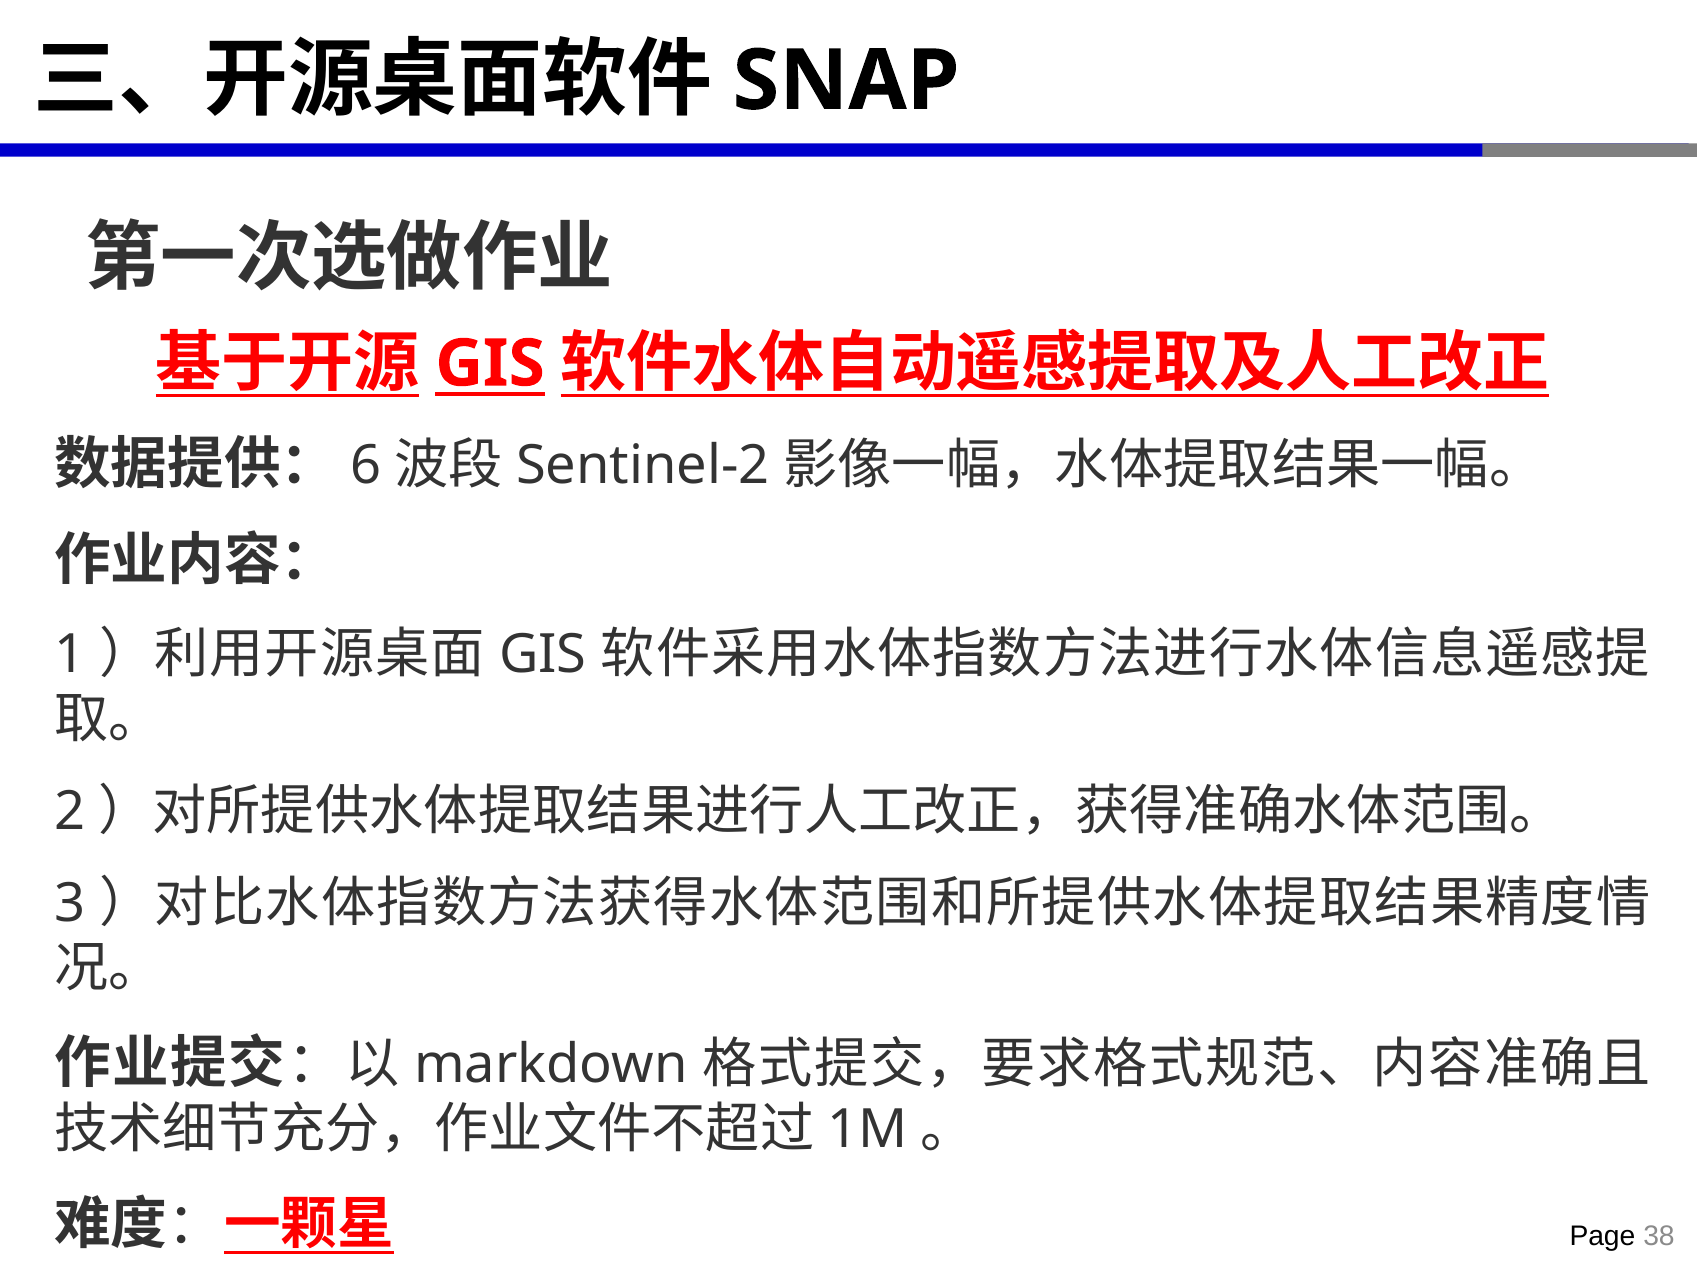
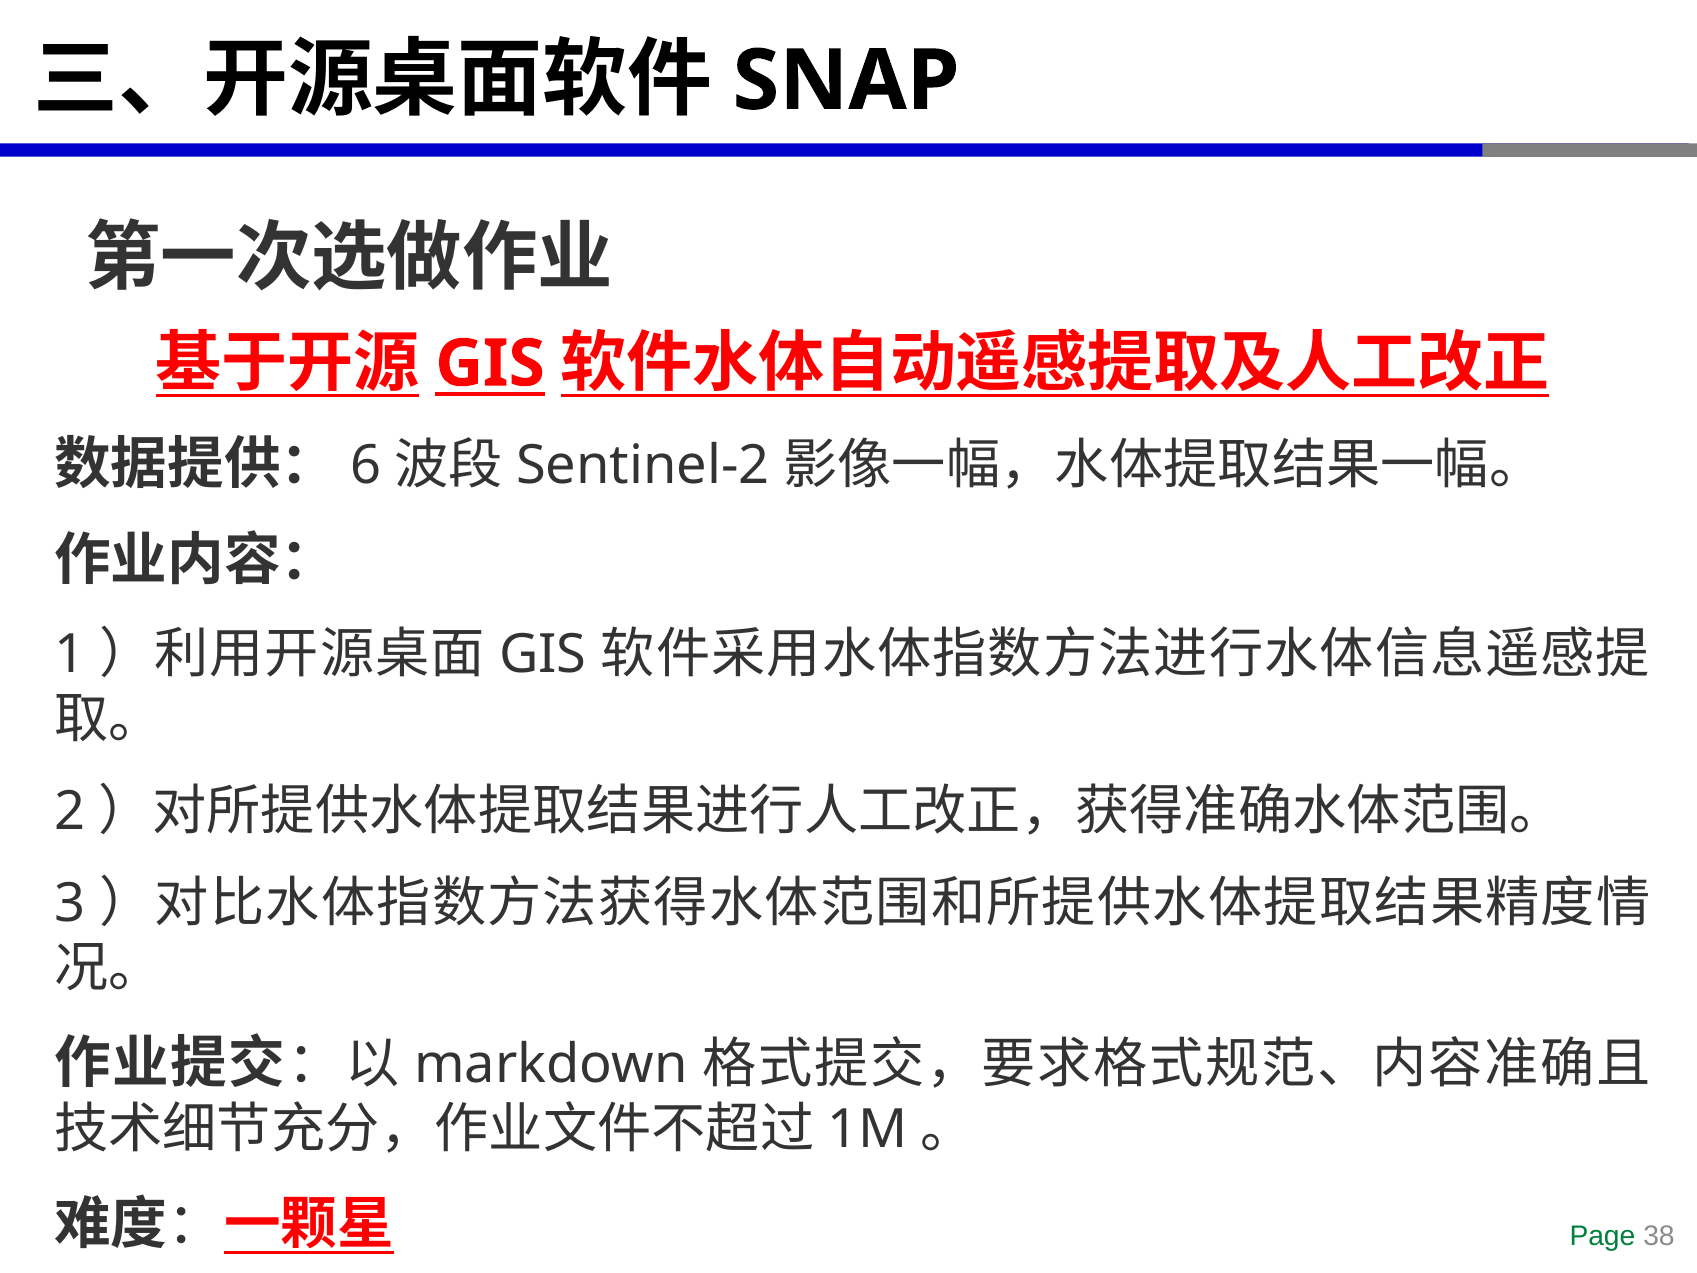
Page colour: black -> green (1602, 1236)
